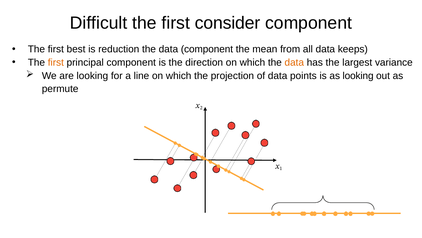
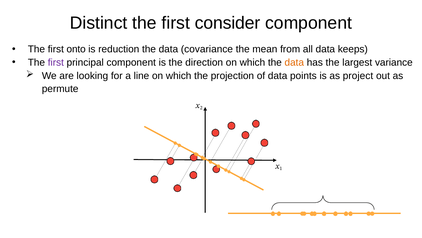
Difficult: Difficult -> Distinct (99, 23)
best: best -> onto (76, 49)
data component: component -> covariance (207, 49)
first colour: orange -> purple (56, 62)
as looking: looking -> project (358, 76)
